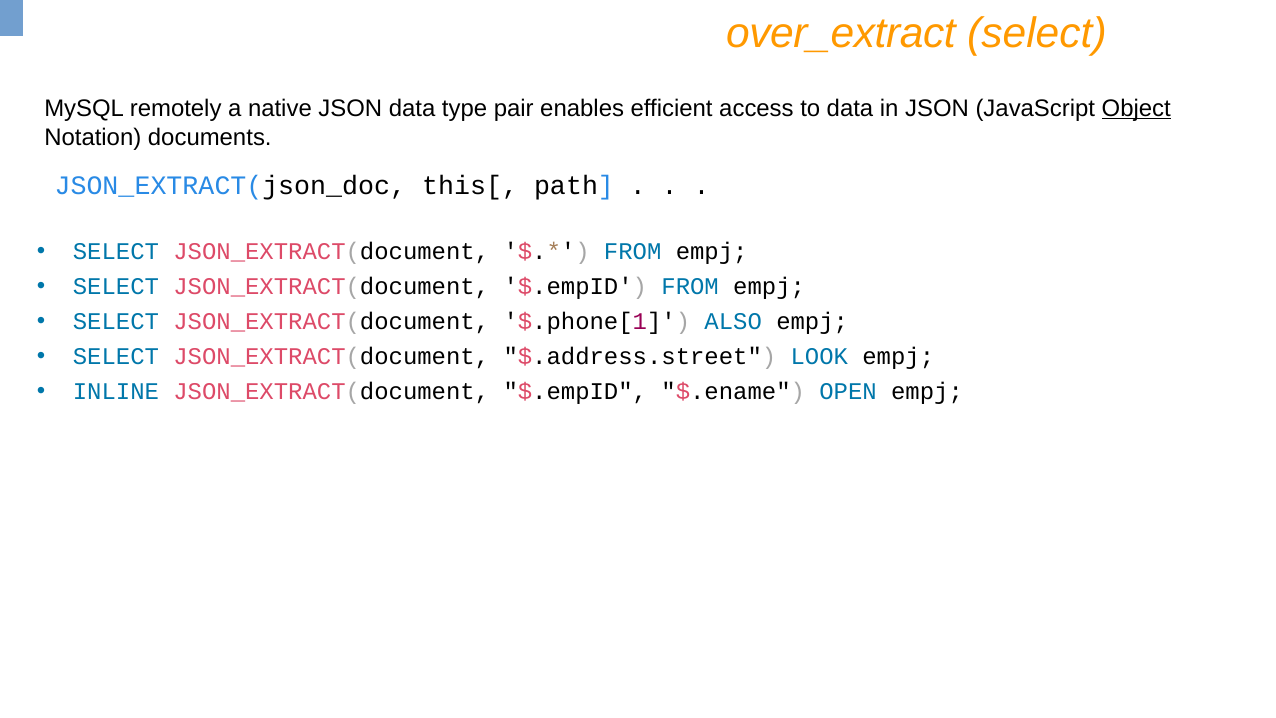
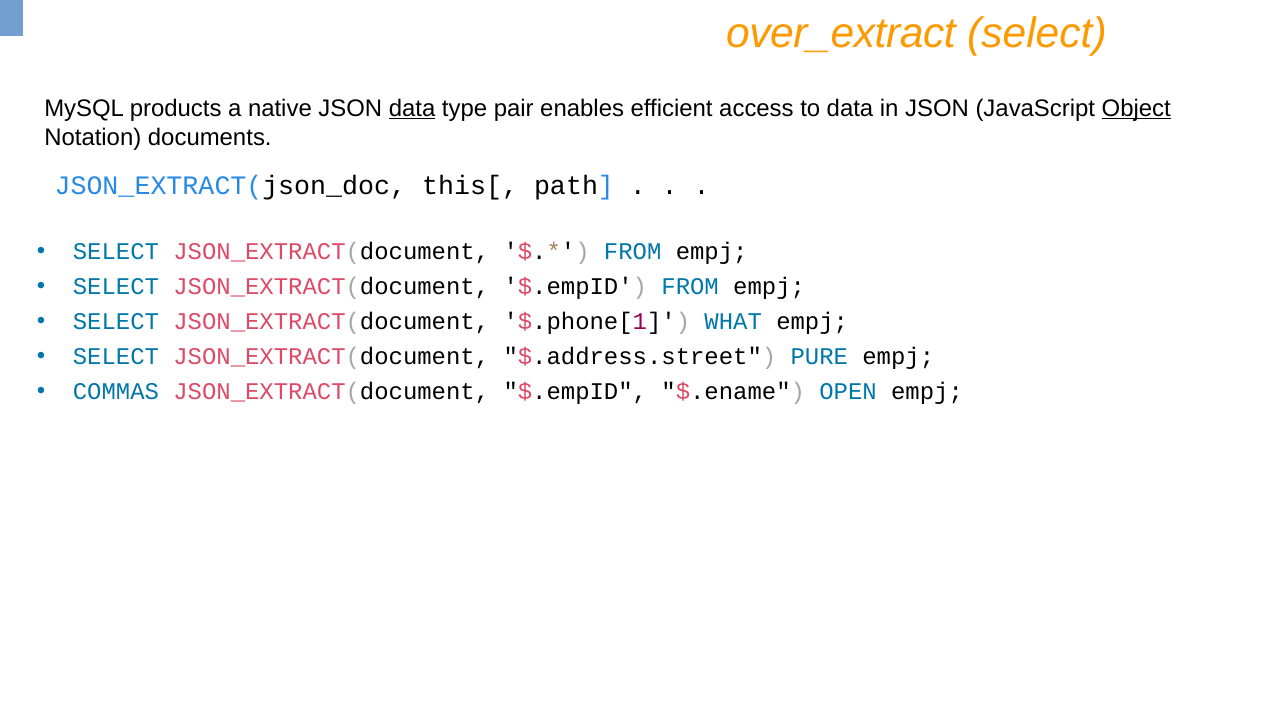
remotely: remotely -> products (176, 108)
data underline: none -> present (412, 108)
ALSO: ALSO -> WHAT (733, 322)
LOOK: LOOK -> PURE (819, 357)
INLINE: INLINE -> COMMAS (116, 392)
